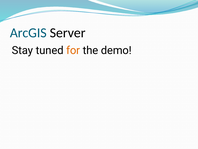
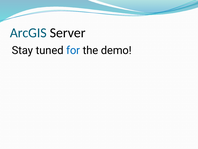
for colour: orange -> blue (73, 50)
